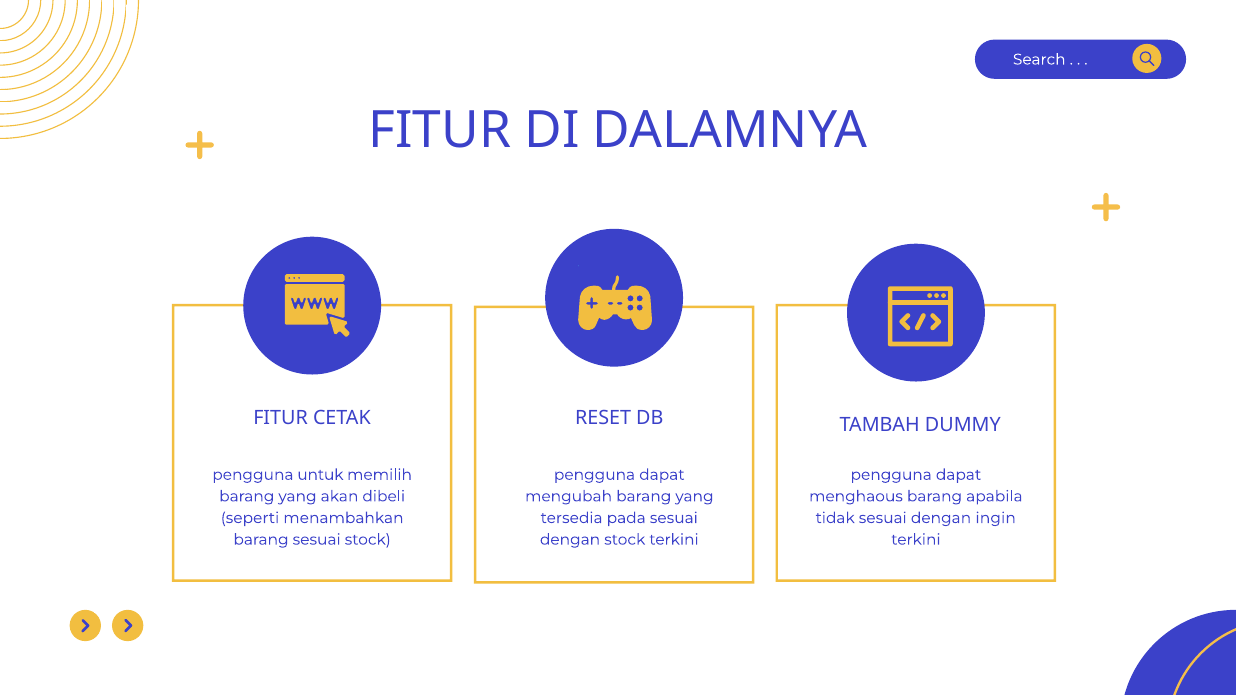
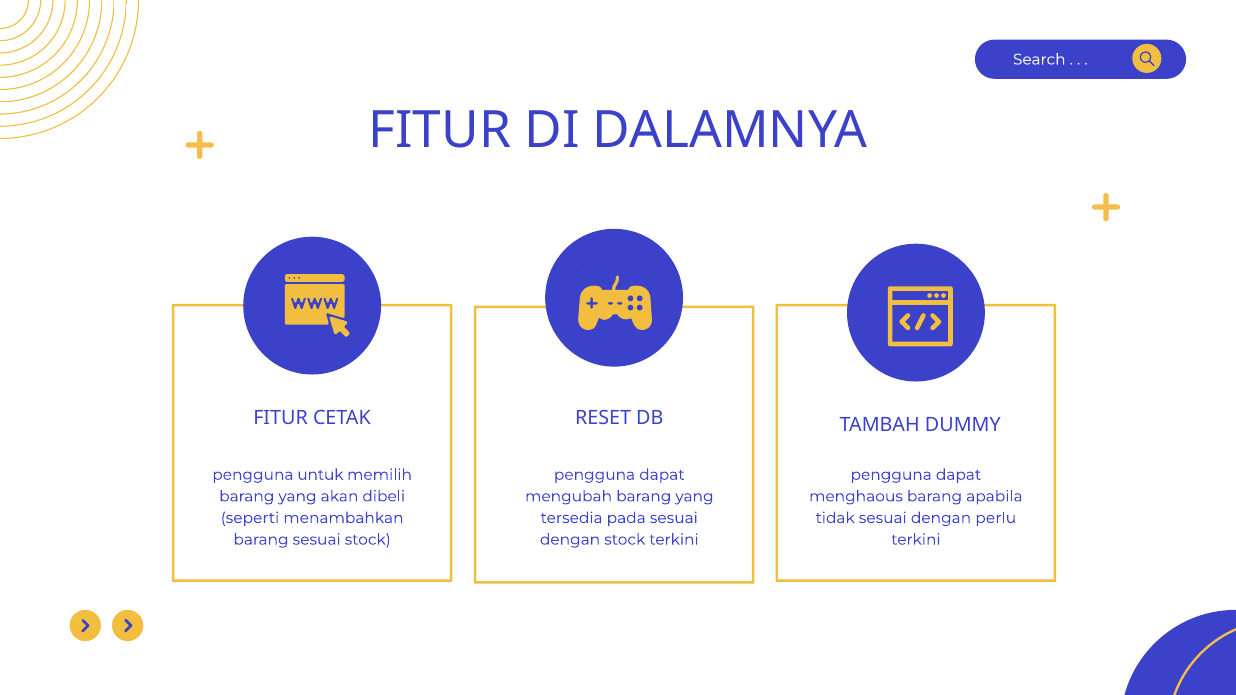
ingin: ingin -> perlu (996, 518)
